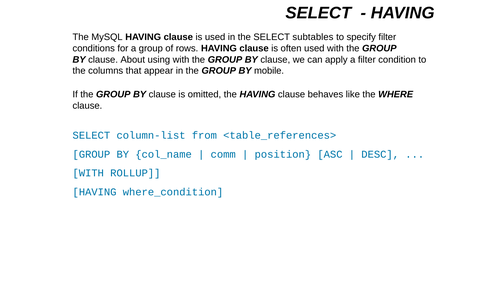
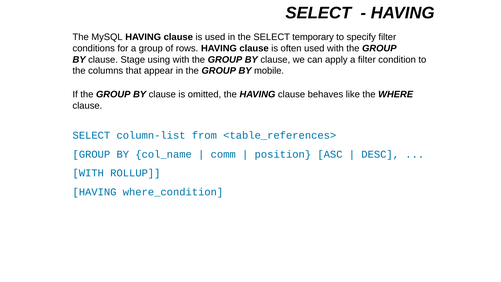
subtables: subtables -> temporary (313, 37)
About: About -> Stage (133, 60)
